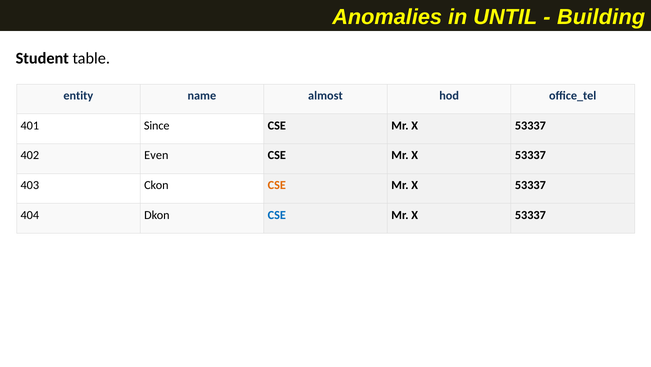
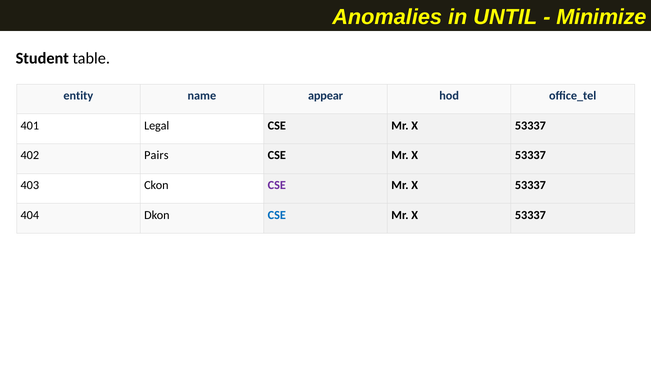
Building: Building -> Minimize (601, 17)
almost: almost -> appear (326, 96)
Since: Since -> Legal (157, 125)
Even: Even -> Pairs (156, 155)
CSE colour: orange -> purple (277, 185)
